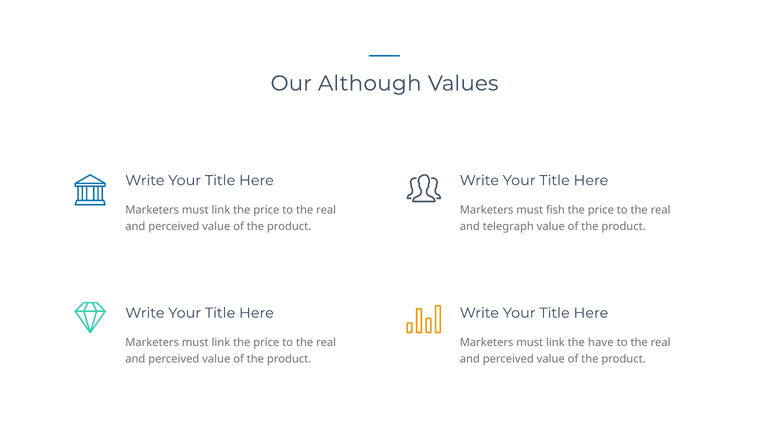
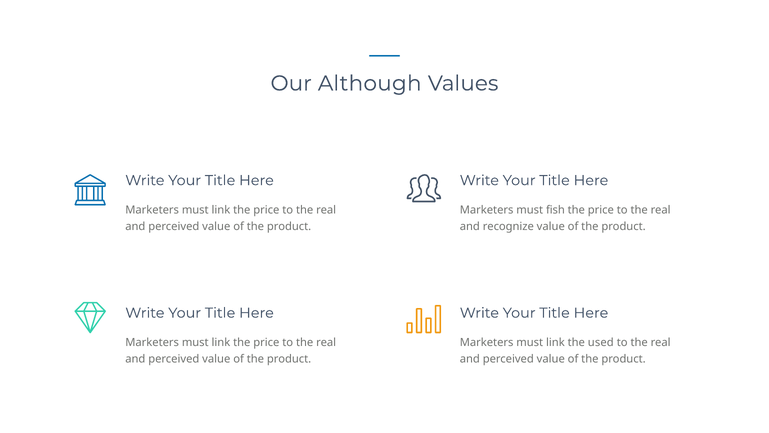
telegraph: telegraph -> recognize (508, 226)
have: have -> used (601, 342)
